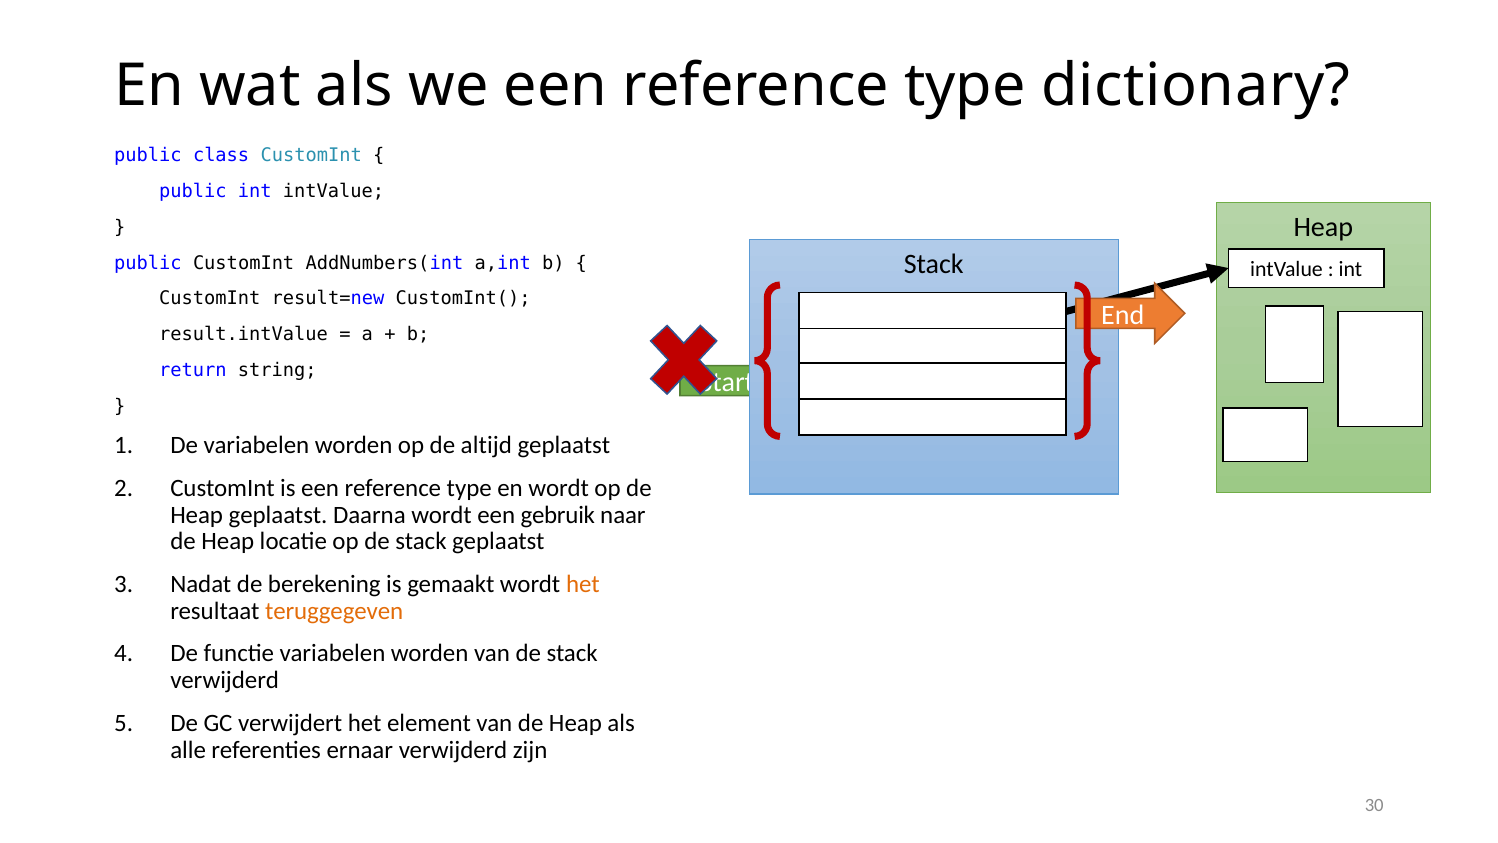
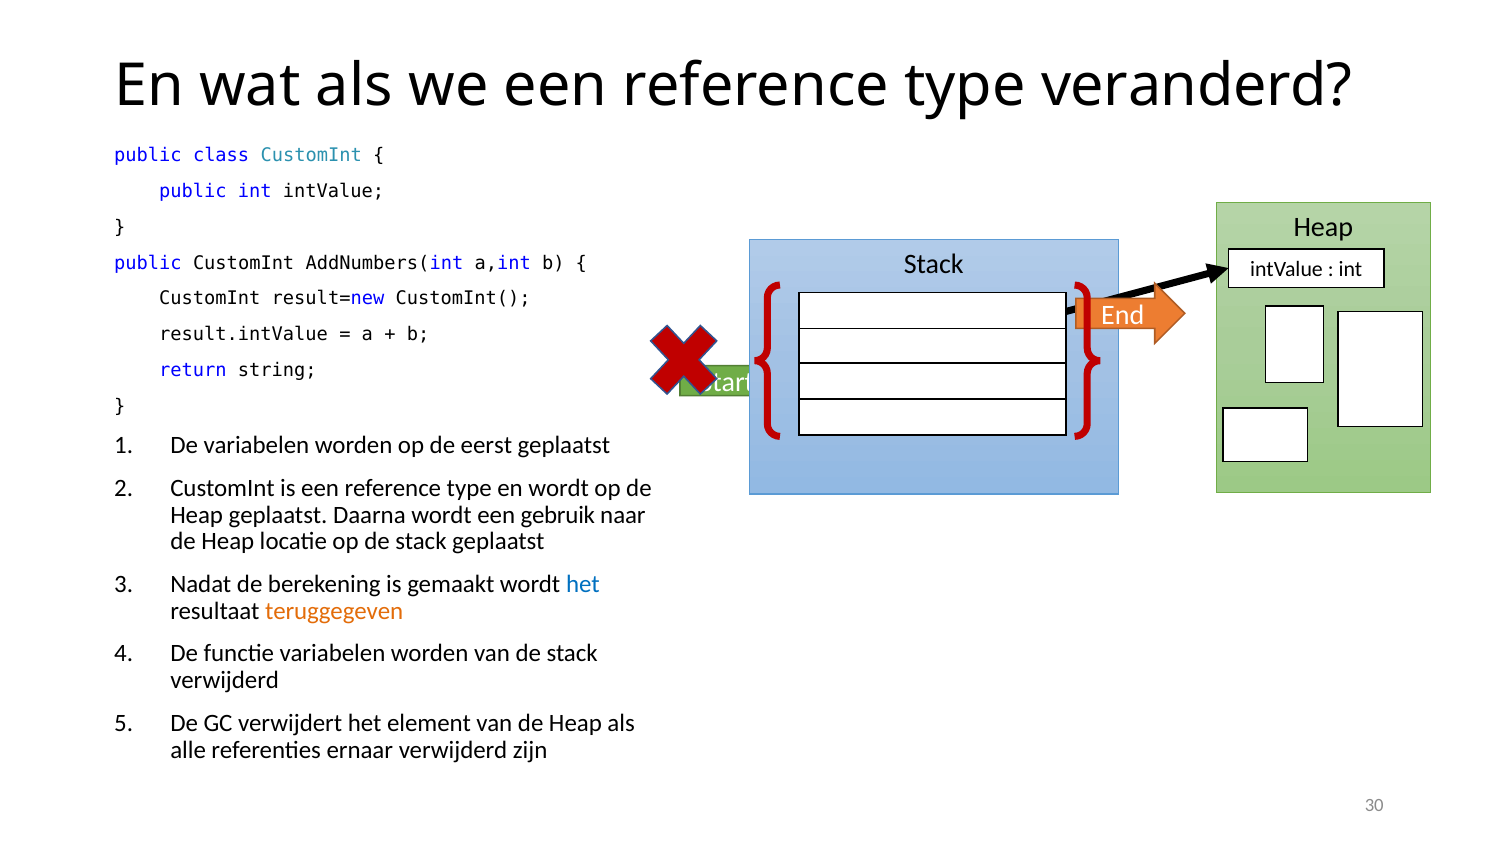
dictionary: dictionary -> veranderd (1197, 86)
altijd: altijd -> eerst (486, 445)
het colour: orange -> blue (583, 584)
